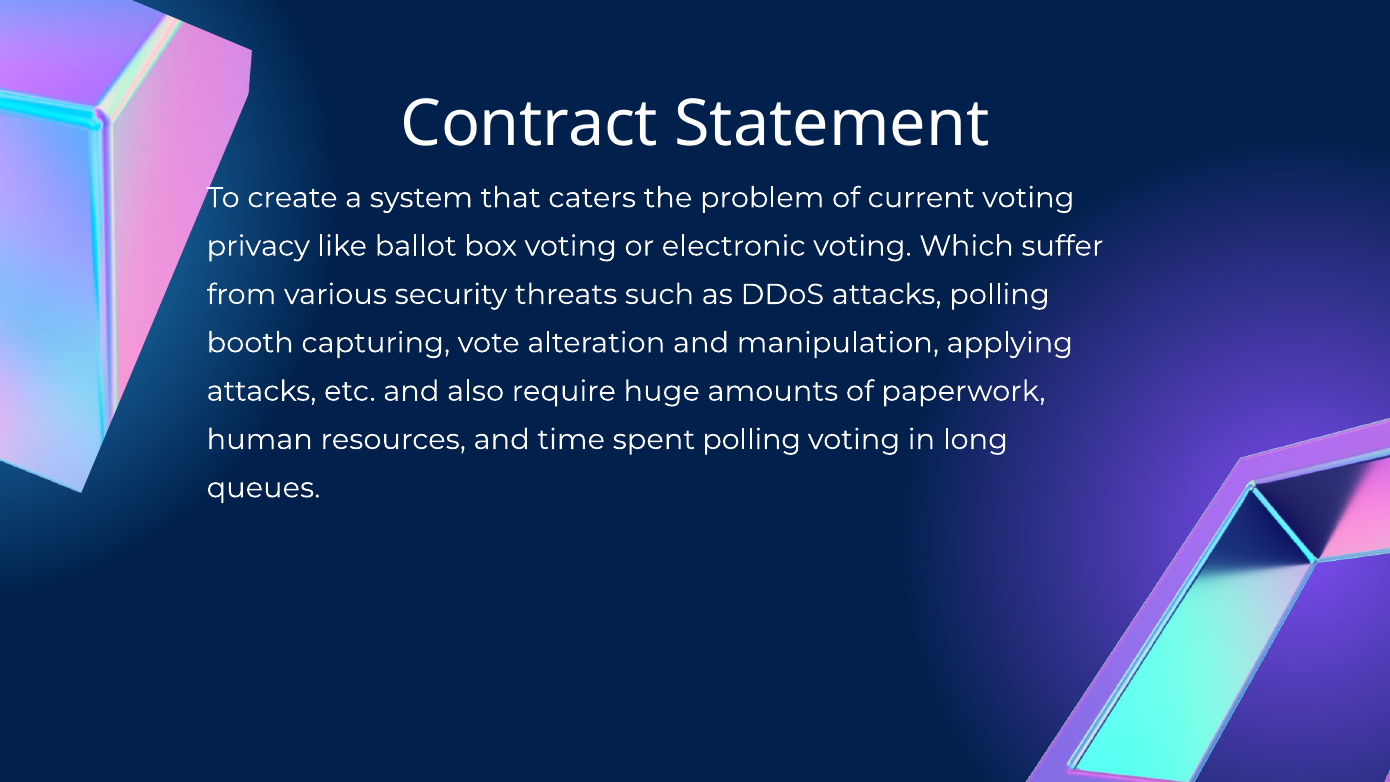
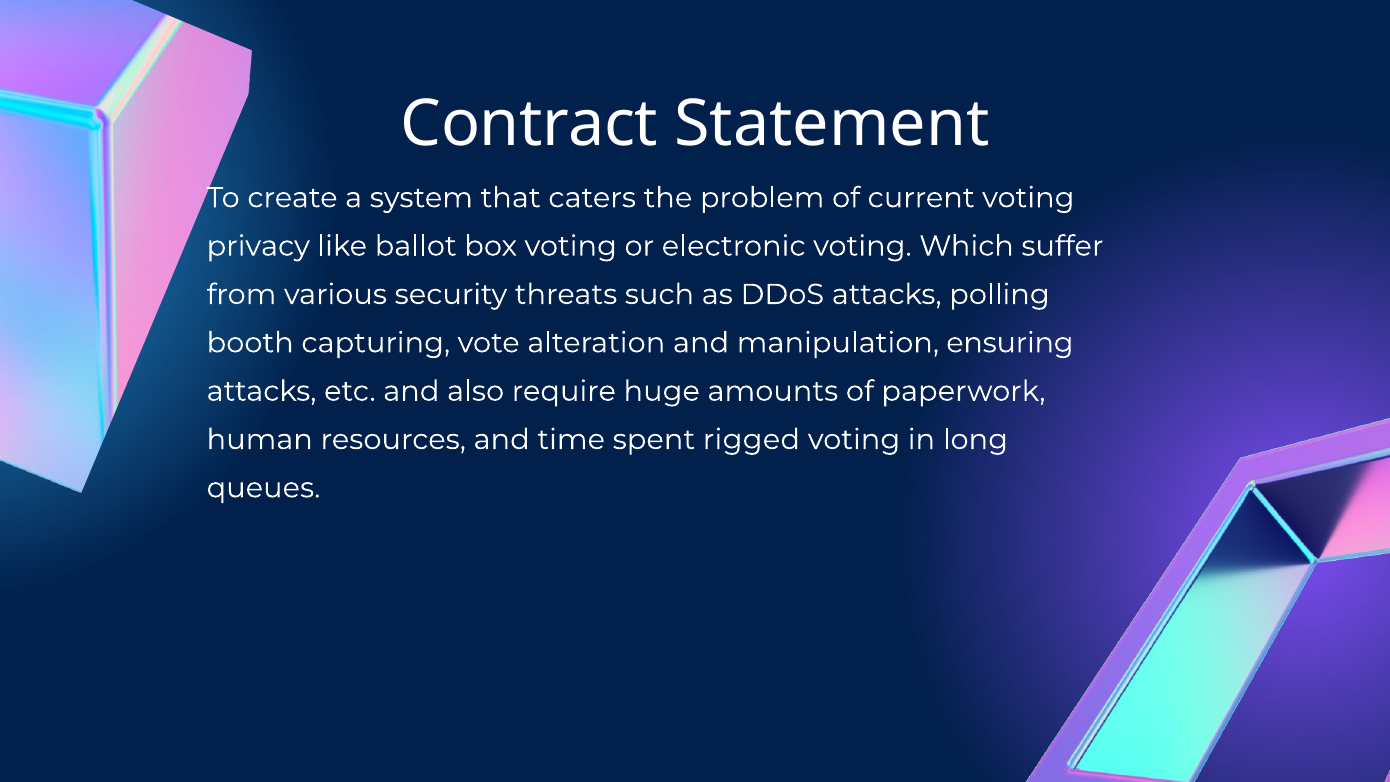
applying: applying -> ensuring (1010, 343)
spent polling: polling -> rigged (751, 439)
